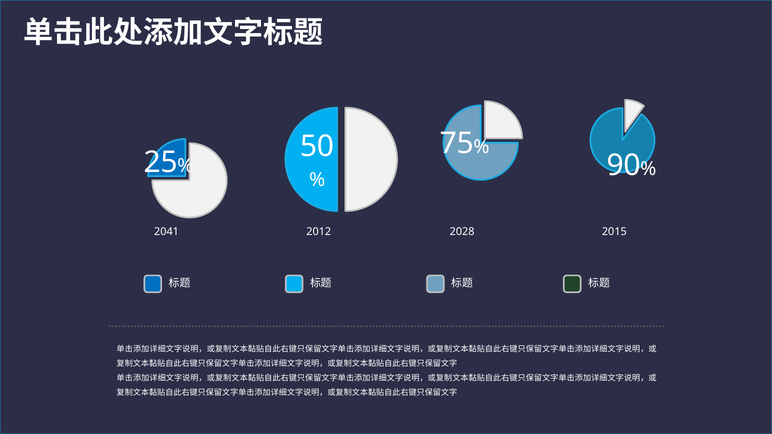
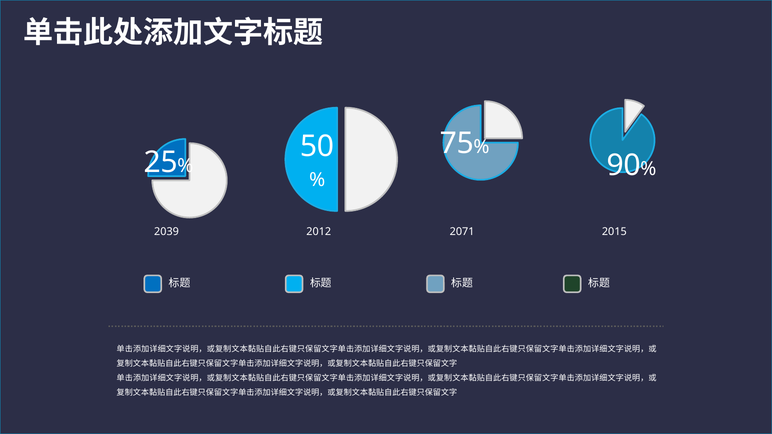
2041: 2041 -> 2039 (167, 232)
2028: 2028 -> 2071 (462, 232)
